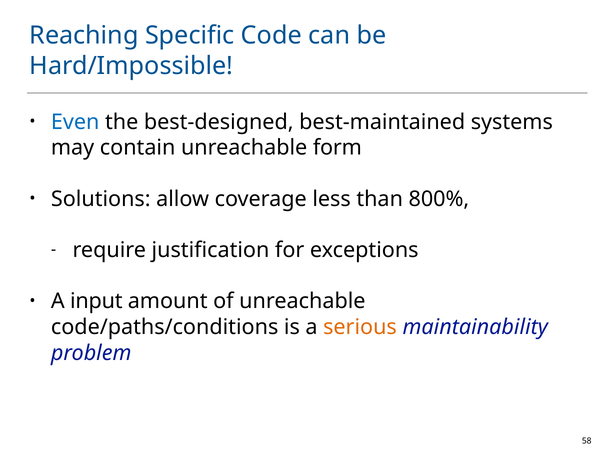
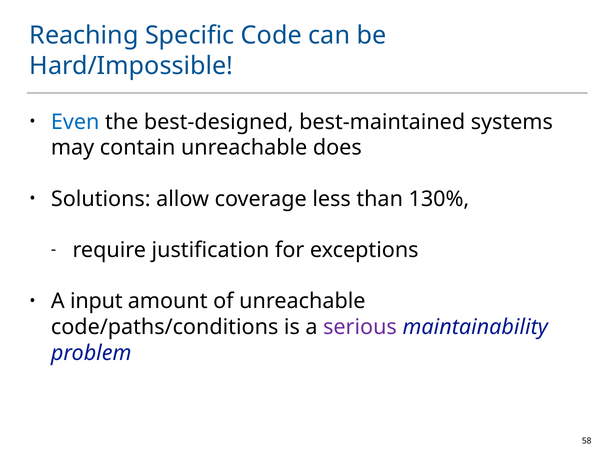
form: form -> does (337, 148)
800%: 800% -> 130% (439, 199)
serious colour: orange -> purple (360, 327)
